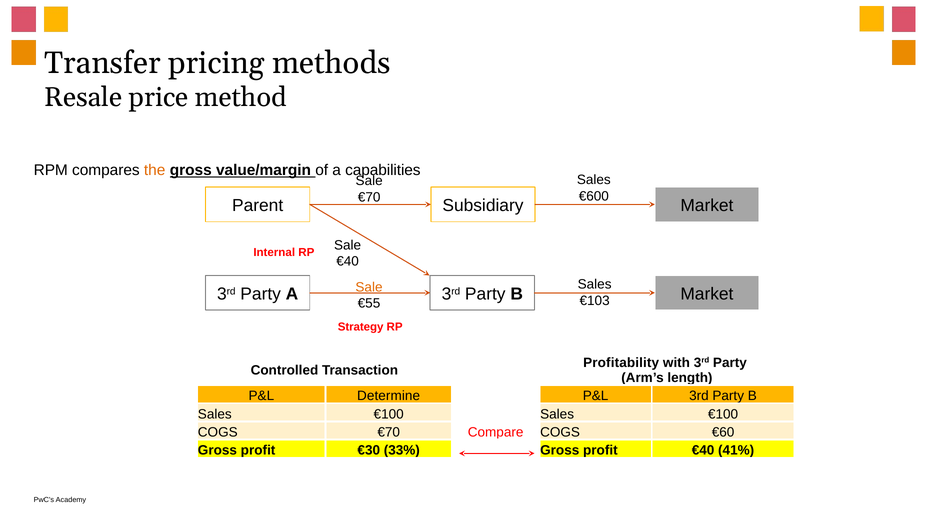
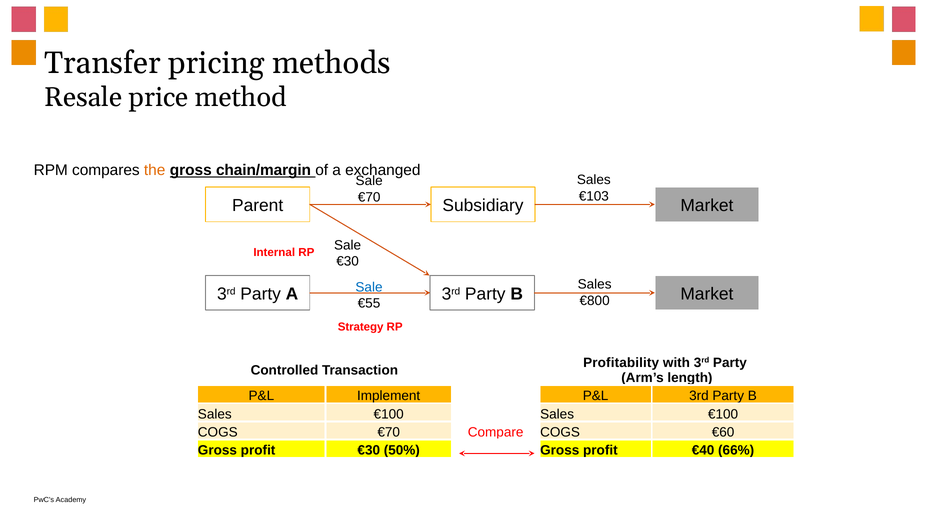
value/margin: value/margin -> chain/margin (264, 170)
capabilities: capabilities -> exchanged (383, 170)
€600: €600 -> €103 (594, 196)
€40: €40 -> €30 (348, 261)
Sale colour: orange -> blue (369, 287)
€103: €103 -> €800 (595, 301)
Determine: Determine -> Implement (389, 396)
33%: 33% -> 50% (402, 451)
41%: 41% -> 66% (736, 451)
